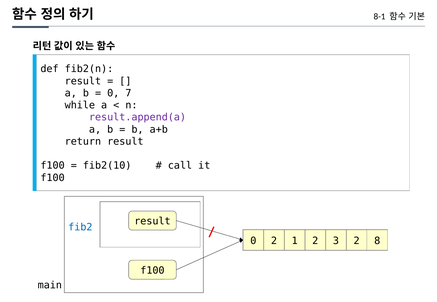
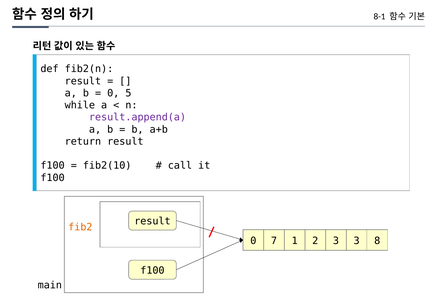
7: 7 -> 5 (128, 93)
fib2 colour: blue -> orange (80, 228)
0 2: 2 -> 7 (274, 241)
3 2: 2 -> 3 (357, 241)
